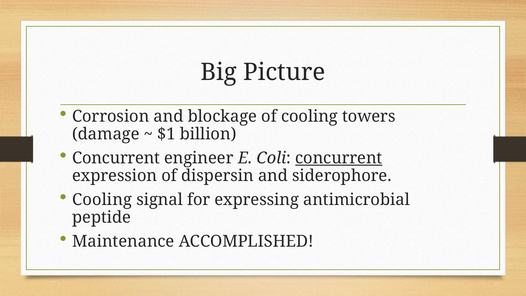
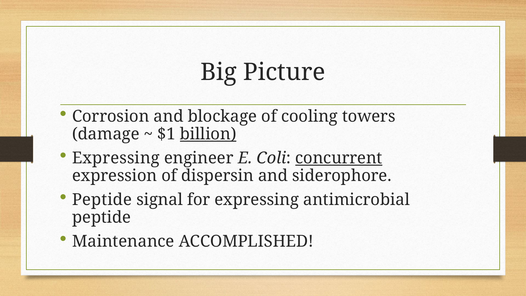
billion underline: none -> present (208, 134)
Concurrent: Concurrent -> Expressing (116, 158)
Cooling: Cooling -> Peptide (102, 200)
